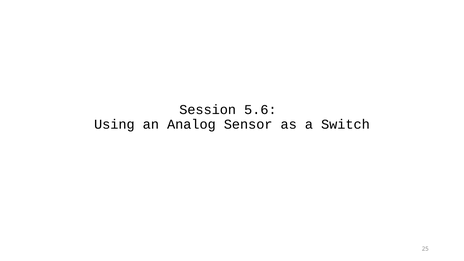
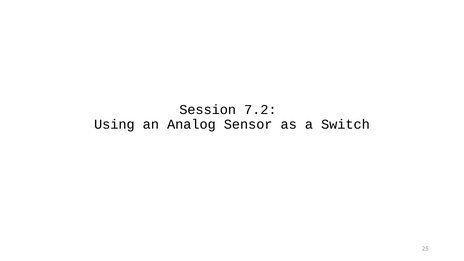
5.6: 5.6 -> 7.2 (260, 110)
